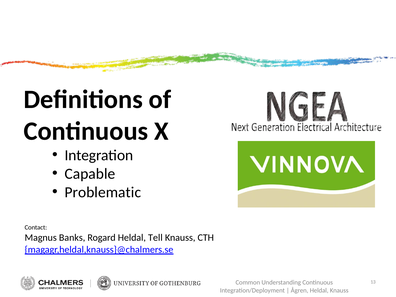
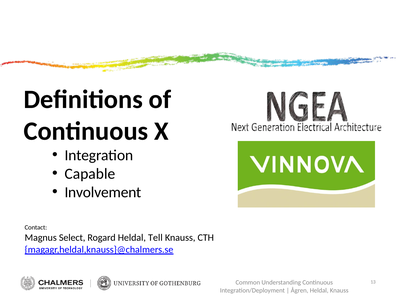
Problematic: Problematic -> Involvement (103, 192)
Banks: Banks -> Select (72, 238)
